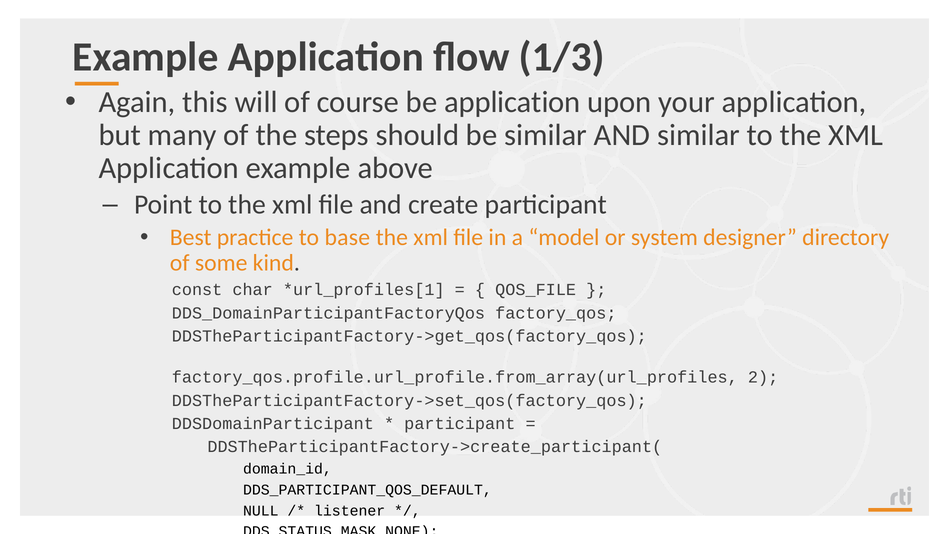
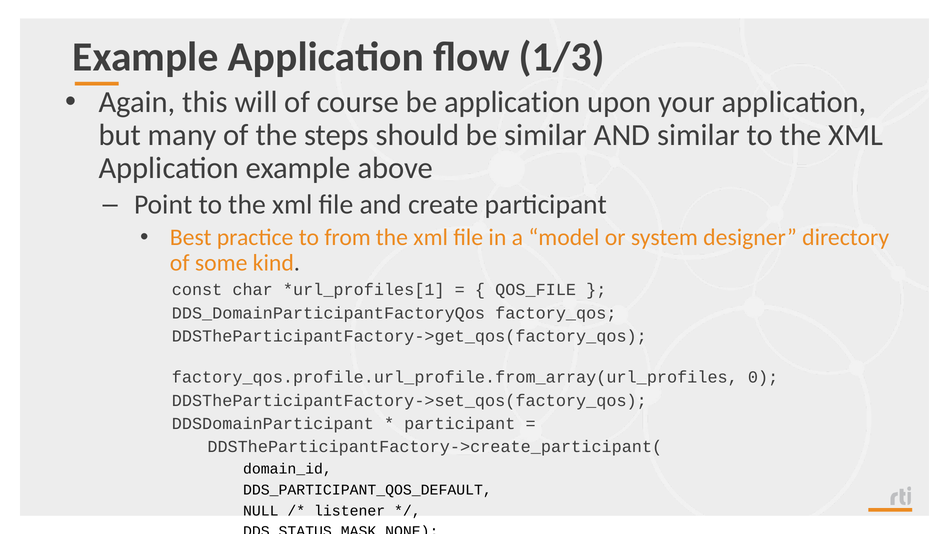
base: base -> from (348, 237)
2: 2 -> 0 (763, 377)
